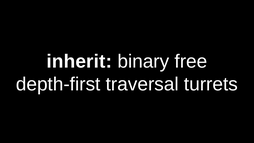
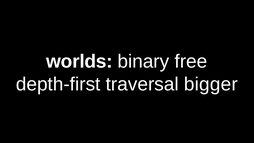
inherit: inherit -> worlds (79, 61)
turrets: turrets -> bigger (211, 84)
